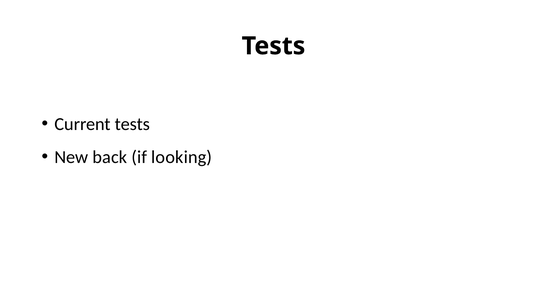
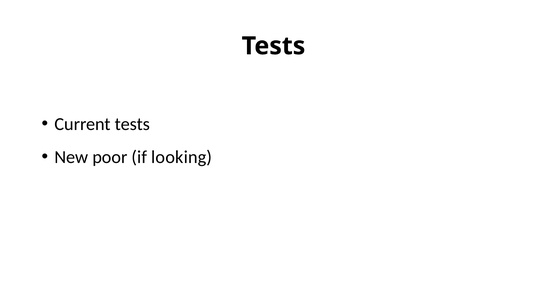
back: back -> poor (110, 157)
